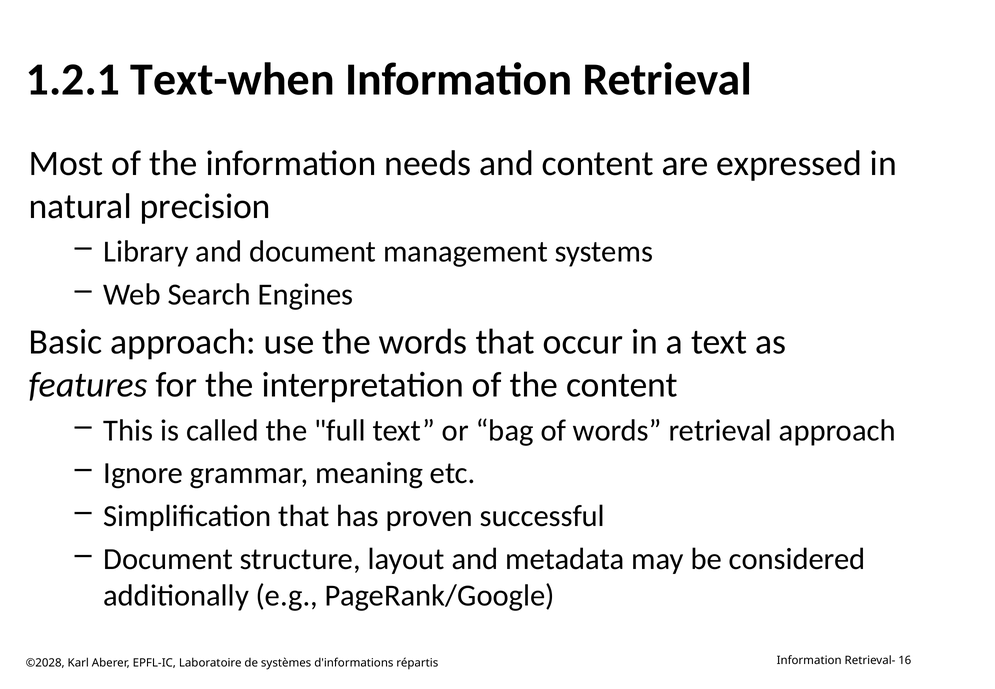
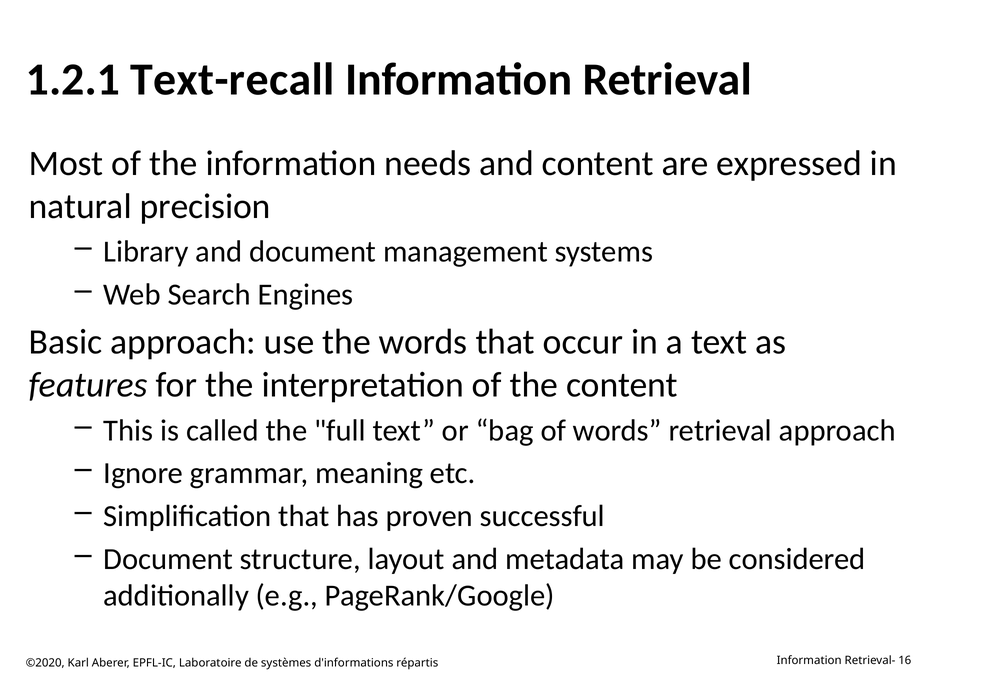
Text-when: Text-when -> Text-recall (232, 80)
©2028: ©2028 -> ©2020 (45, 663)
